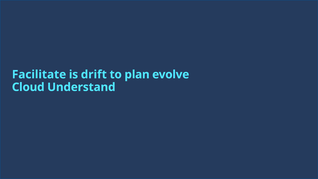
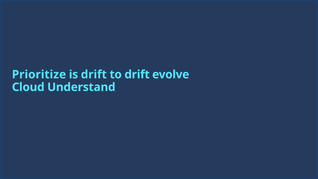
Facilitate: Facilitate -> Prioritize (39, 74)
to plan: plan -> drift (137, 74)
